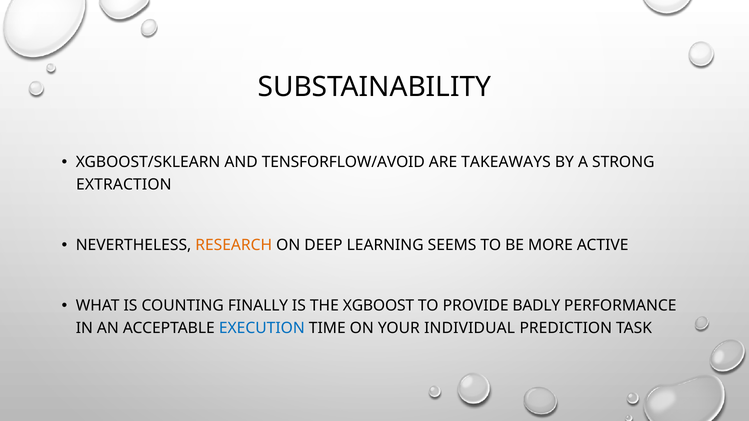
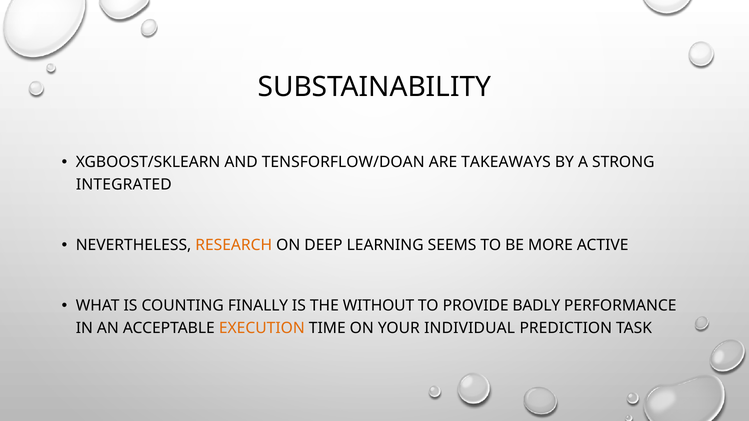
TENSFORFLOW/AVOID: TENSFORFLOW/AVOID -> TENSFORFLOW/DOAN (343, 162)
EXTRACTION: EXTRACTION -> INTEGRATED (124, 185)
XGBOOST: XGBOOST -> WITHOUT (378, 306)
EXECUTION colour: blue -> orange (262, 328)
